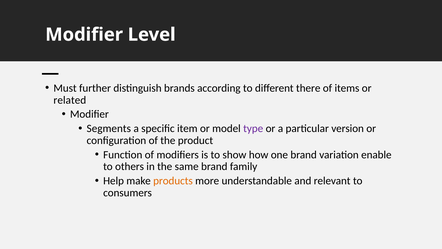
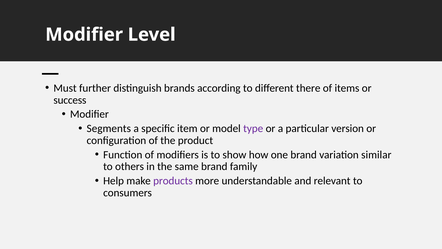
related: related -> success (70, 100)
enable: enable -> similar (376, 154)
products colour: orange -> purple (173, 181)
